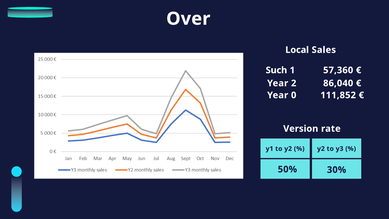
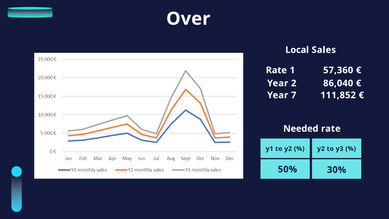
Such: Such -> Rate (276, 70)
0: 0 -> 7 (294, 95)
Version: Version -> Needed (301, 129)
